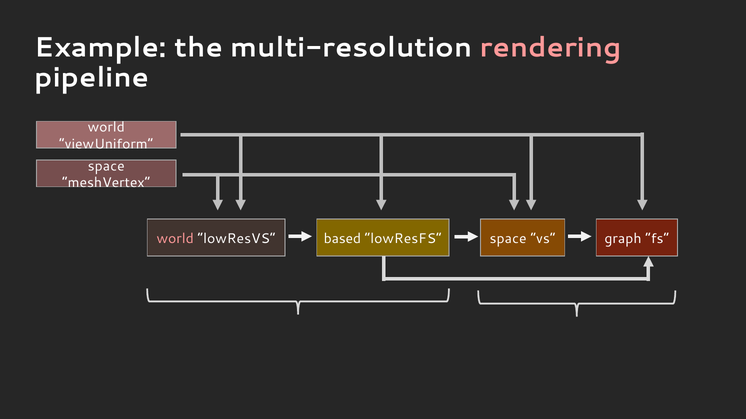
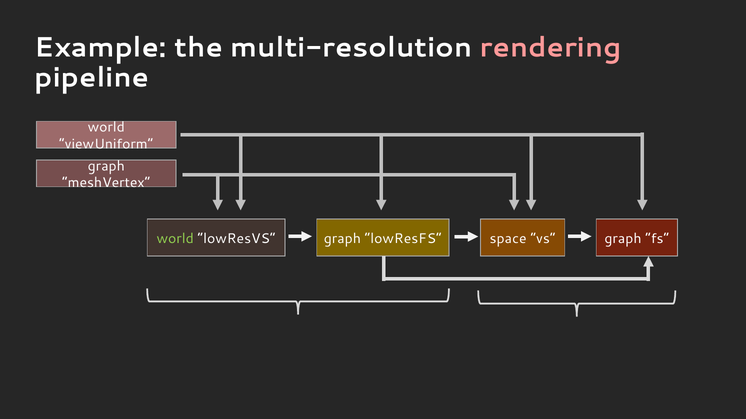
space: space -> graph (106, 166)
world colour: pink -> light green (175, 239)
lowResVS based: based -> graph (342, 239)
